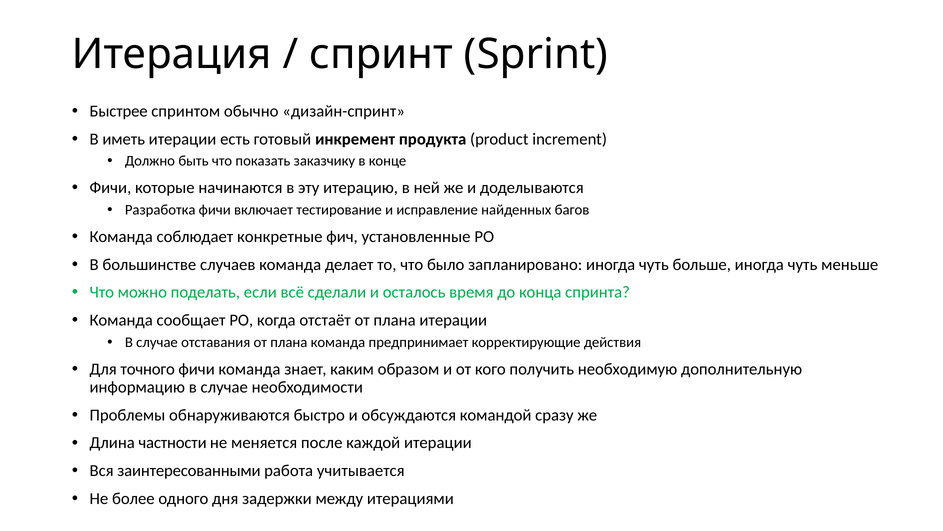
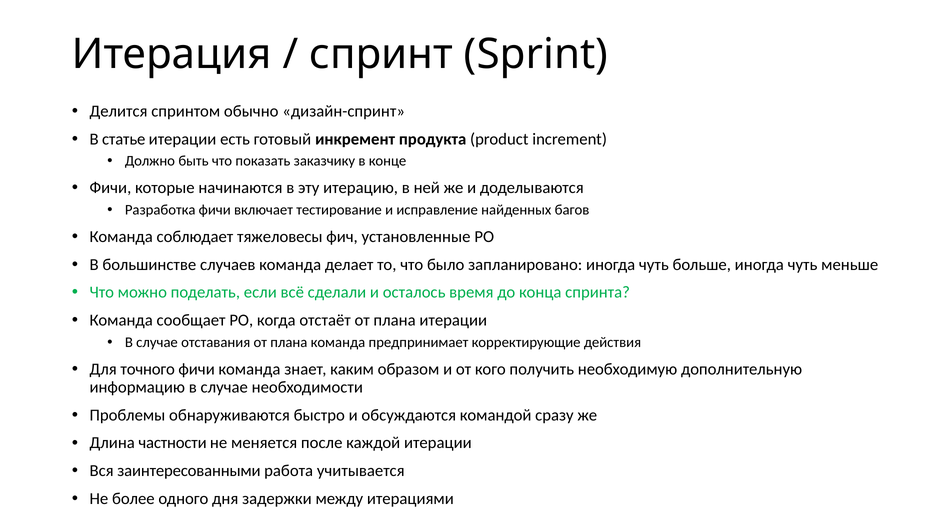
Быстрее: Быстрее -> Делится (119, 111)
иметь: иметь -> статье (124, 139)
конкретные: конкретные -> тяжеловесы (280, 236)
